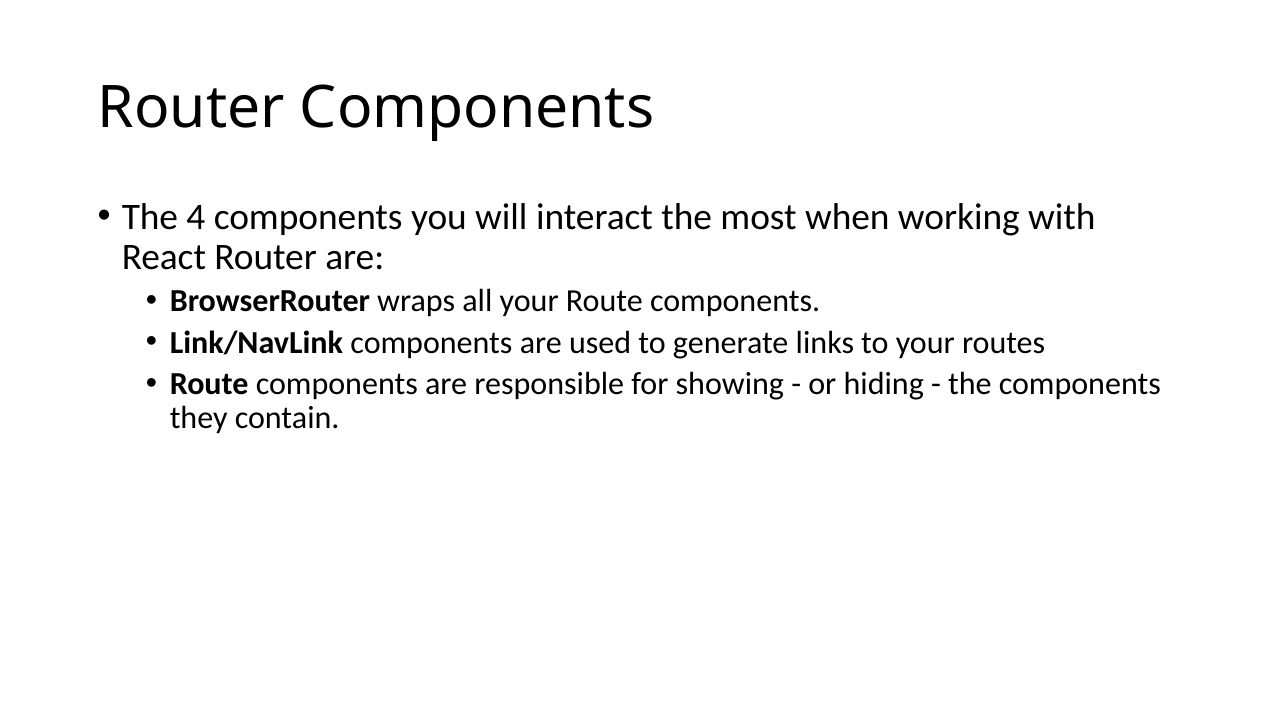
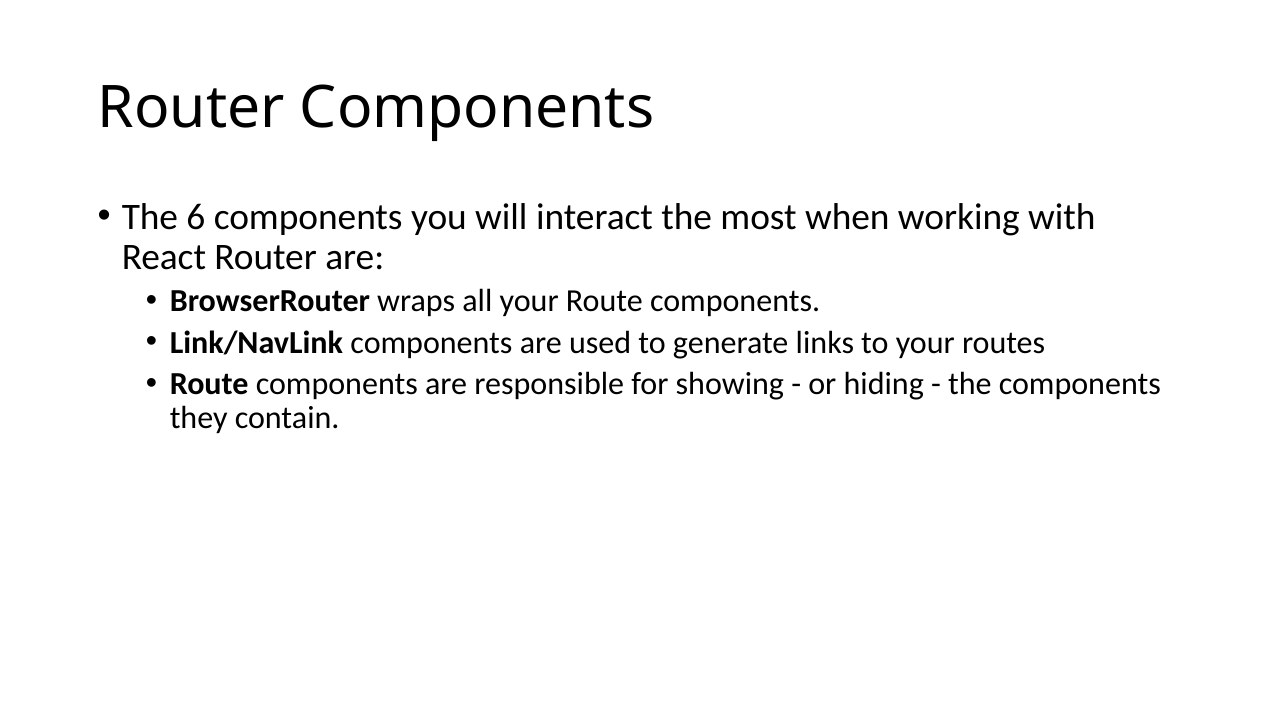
4: 4 -> 6 (196, 217)
